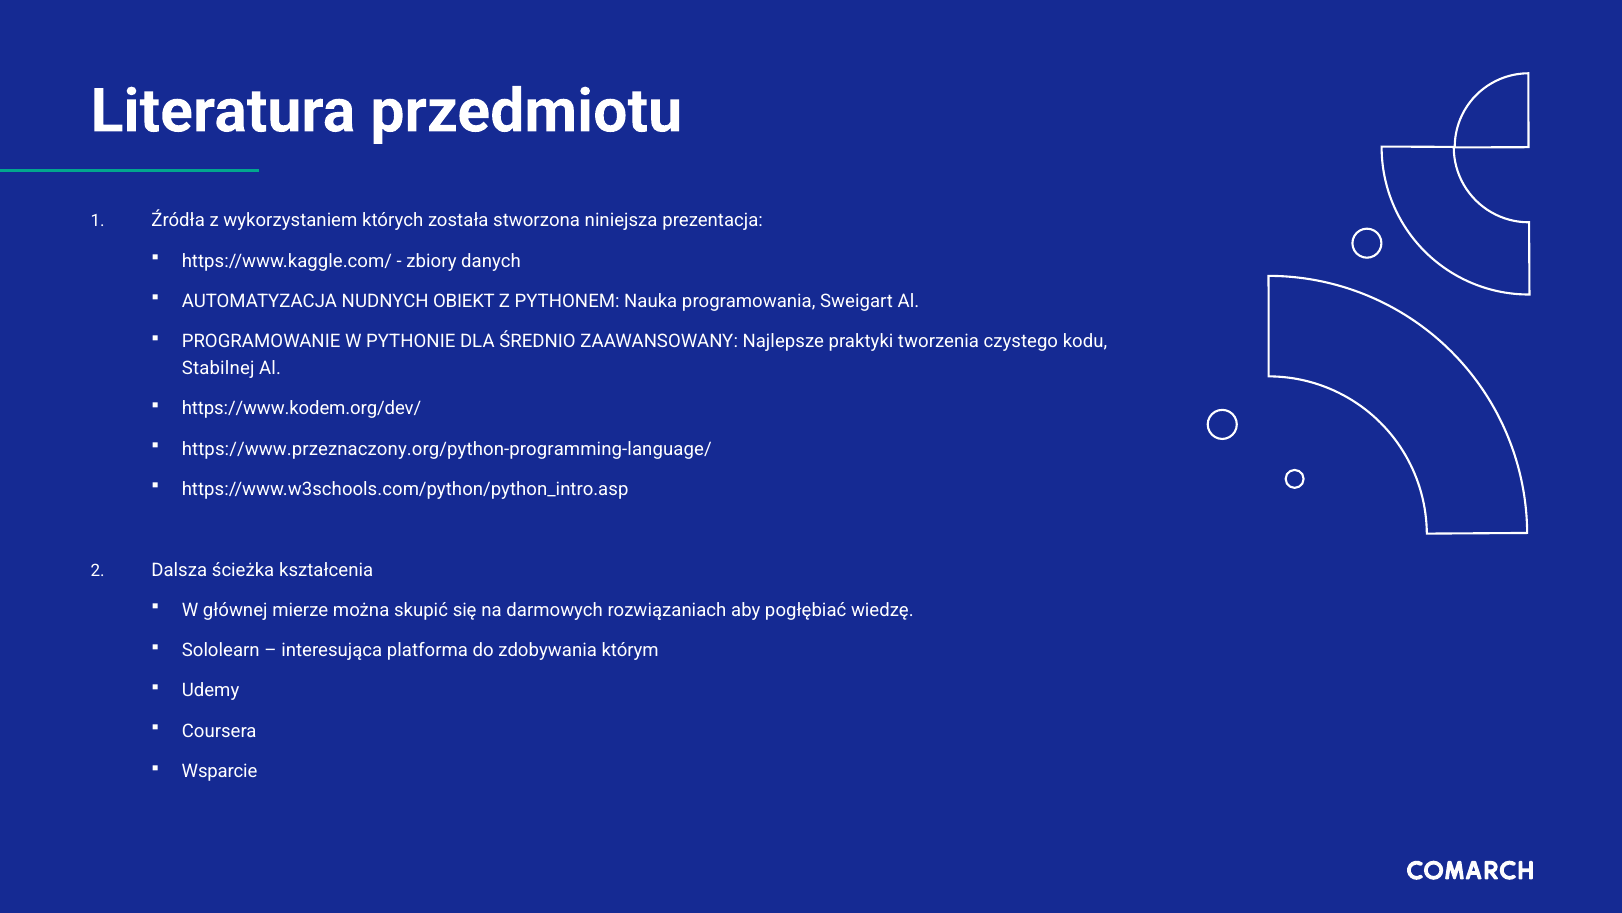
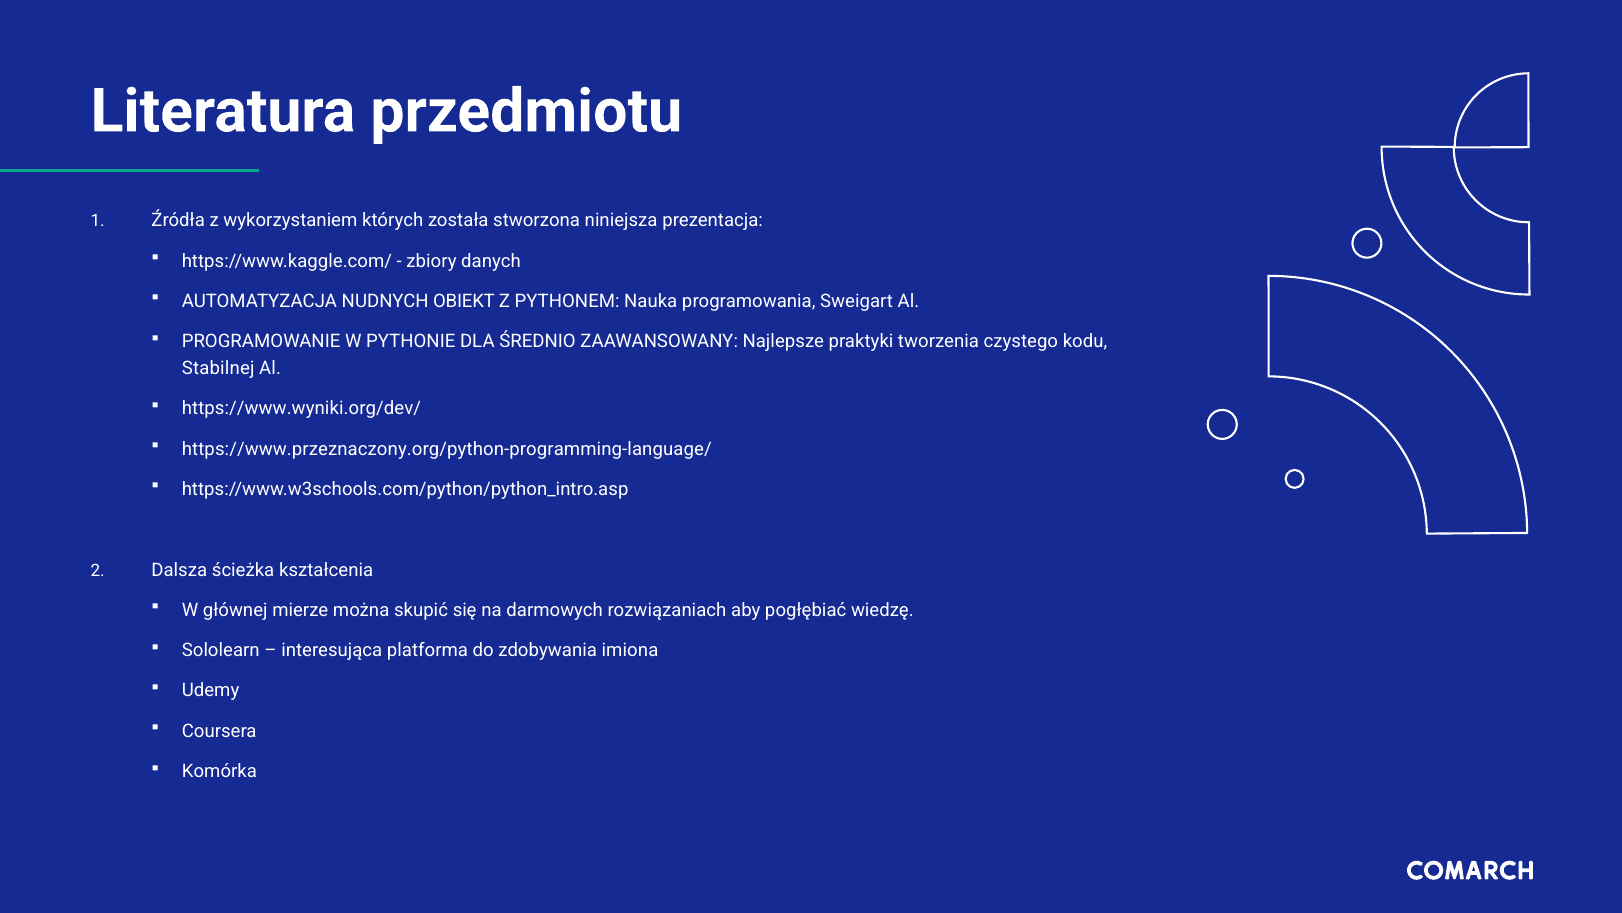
https://www.kodem.org/dev/: https://www.kodem.org/dev/ -> https://www.wyniki.org/dev/ (301, 408)
którym: którym -> imiona (630, 650)
Wsparcie: Wsparcie -> Komórka (219, 771)
